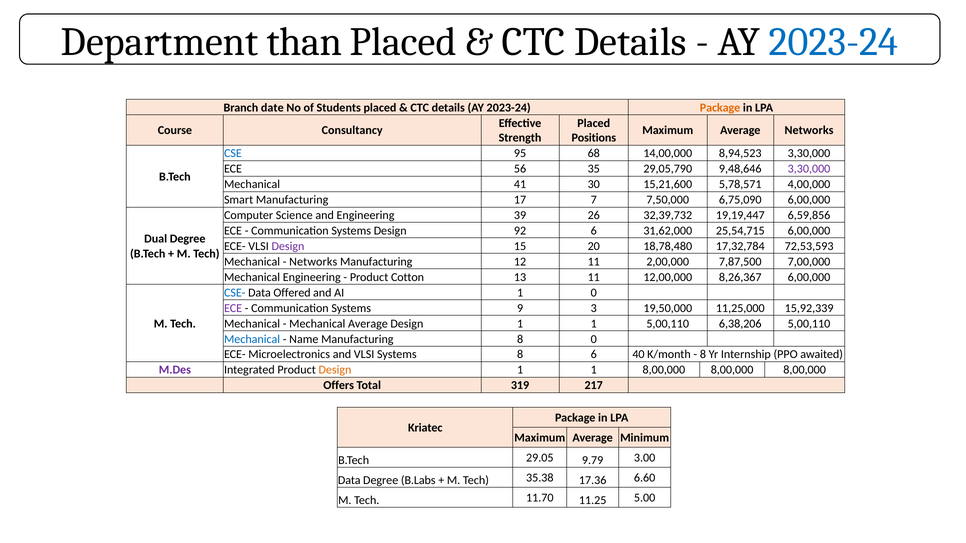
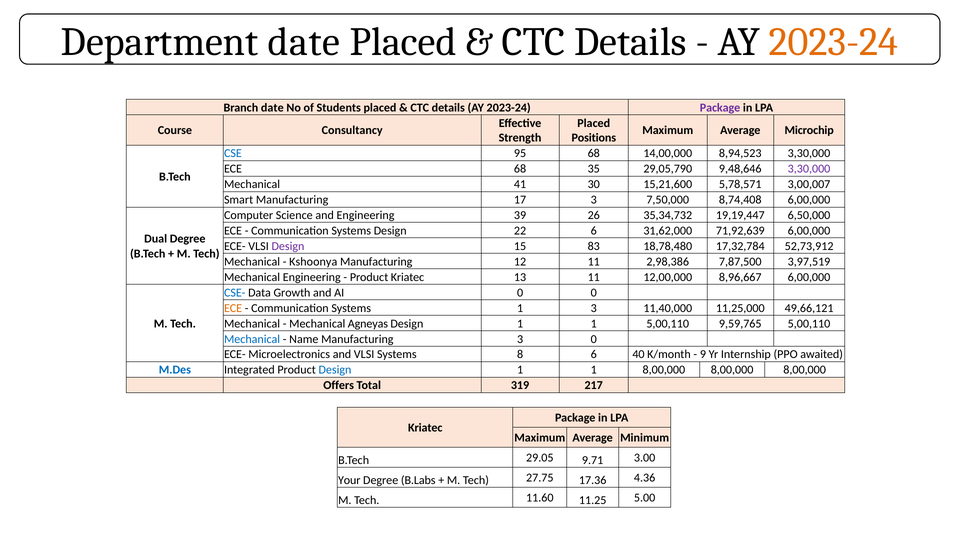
Department than: than -> date (304, 42)
2023-24 colour: blue -> orange (834, 42)
Package colour: orange -> purple (720, 108)
Average Networks: Networks -> Microchip (809, 131)
ECE 56: 56 -> 68 (520, 169)
4,00,000: 4,00,000 -> 3,00,007 (809, 184)
17 7: 7 -> 3 (594, 200)
6,75,090: 6,75,090 -> 8,74,408 (740, 200)
32,39,732: 32,39,732 -> 35,34,732 (668, 215)
6,59,856: 6,59,856 -> 6,50,000 (809, 215)
92: 92 -> 22 (520, 231)
25,54,715: 25,54,715 -> 71,92,639 (740, 231)
20: 20 -> 83 (594, 246)
72,53,593: 72,53,593 -> 52,73,912 (809, 246)
Networks: Networks -> Kshoonya (313, 262)
2,00,000: 2,00,000 -> 2,98,386 (668, 262)
7,00,000: 7,00,000 -> 3,97,519 (809, 262)
Product Cotton: Cotton -> Kriatec (407, 277)
8,26,367: 8,26,367 -> 8,96,667 (740, 277)
Offered: Offered -> Growth (292, 293)
AI 1: 1 -> 0 (520, 293)
ECE colour: purple -> orange (233, 308)
Systems 9: 9 -> 1 (520, 308)
19,50,000: 19,50,000 -> 11,40,000 (668, 308)
15,92,339: 15,92,339 -> 49,66,121 (809, 308)
Mechanical Average: Average -> Agneyas (368, 324)
6,38,206: 6,38,206 -> 9,59,765 (740, 324)
Manufacturing 8: 8 -> 3 (520, 339)
8: 8 -> 9 (703, 355)
M.Des colour: purple -> blue (175, 370)
Design colour: orange -> blue (335, 370)
9.79: 9.79 -> 9.71 (593, 460)
Data: Data -> Your (349, 480)
35.38: 35.38 -> 27.75 (540, 478)
6.60: 6.60 -> 4.36 (645, 478)
11.70: 11.70 -> 11.60 (540, 498)
